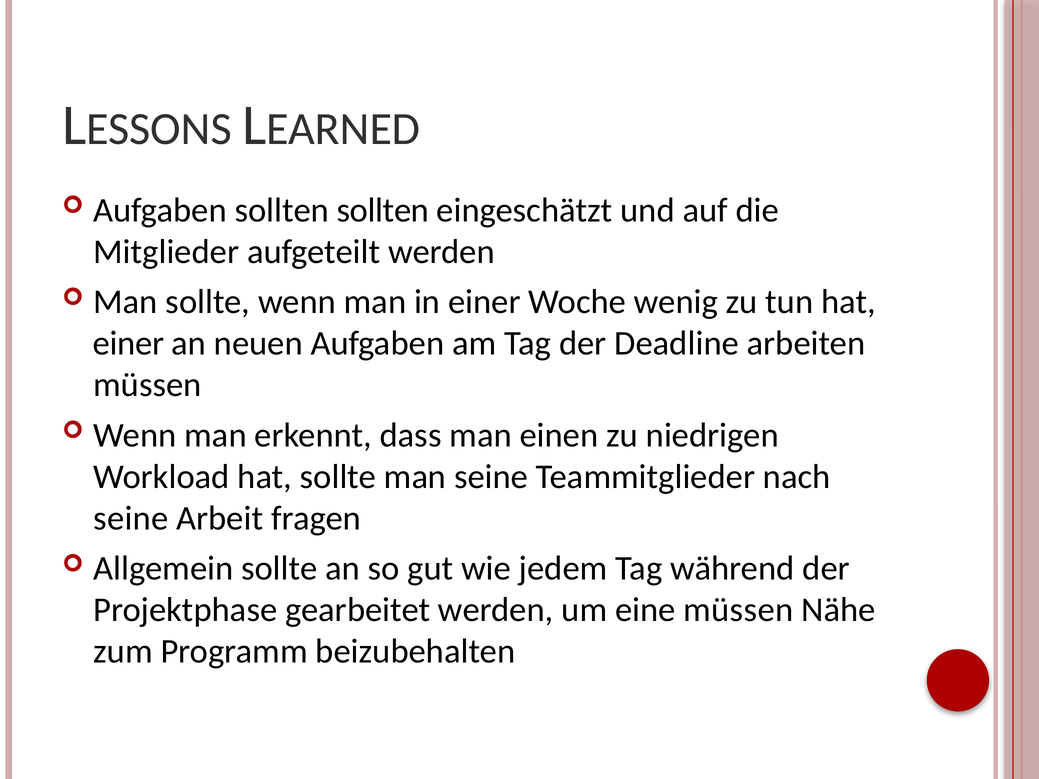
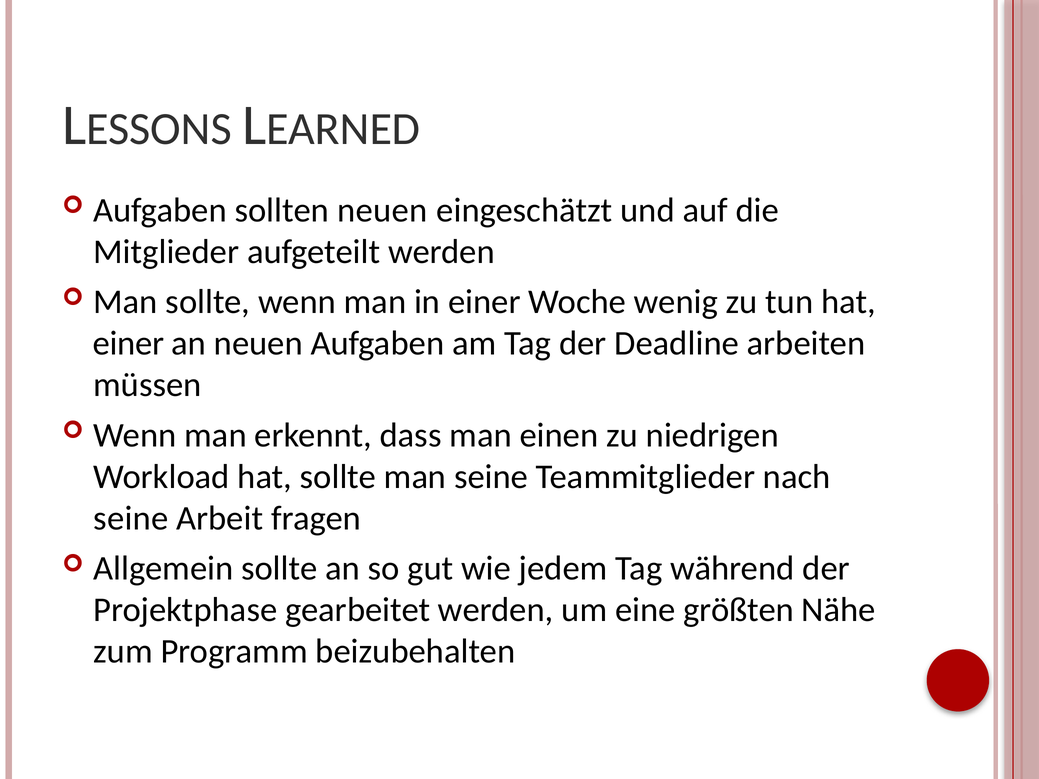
sollten sollten: sollten -> neuen (382, 210)
eine müssen: müssen -> größten (739, 610)
